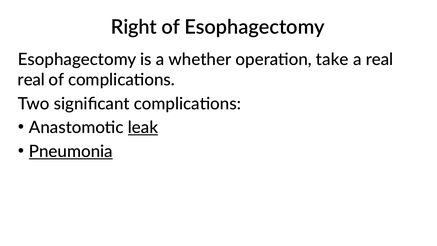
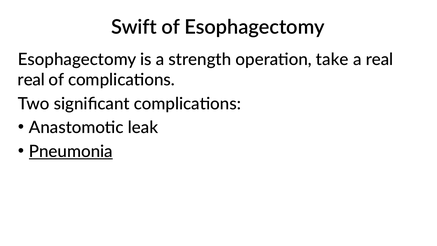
Right: Right -> Swift (134, 27)
whether: whether -> strength (200, 59)
leak underline: present -> none (143, 128)
